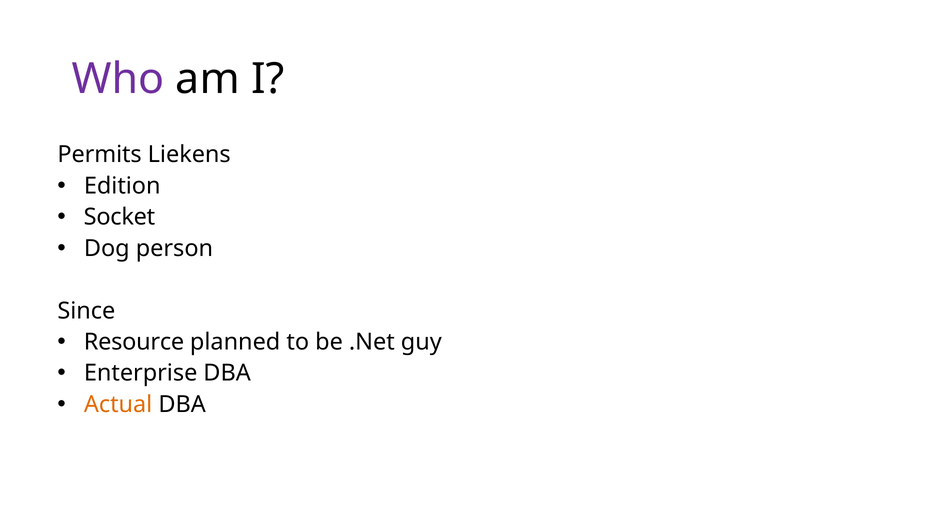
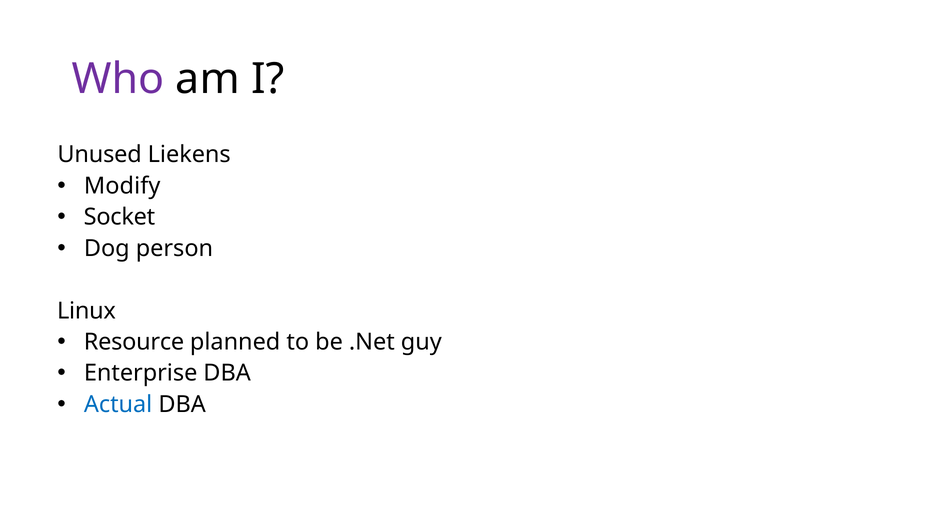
Permits: Permits -> Unused (100, 155)
Edition: Edition -> Modify (122, 186)
Since: Since -> Linux (86, 311)
Actual colour: orange -> blue (118, 405)
